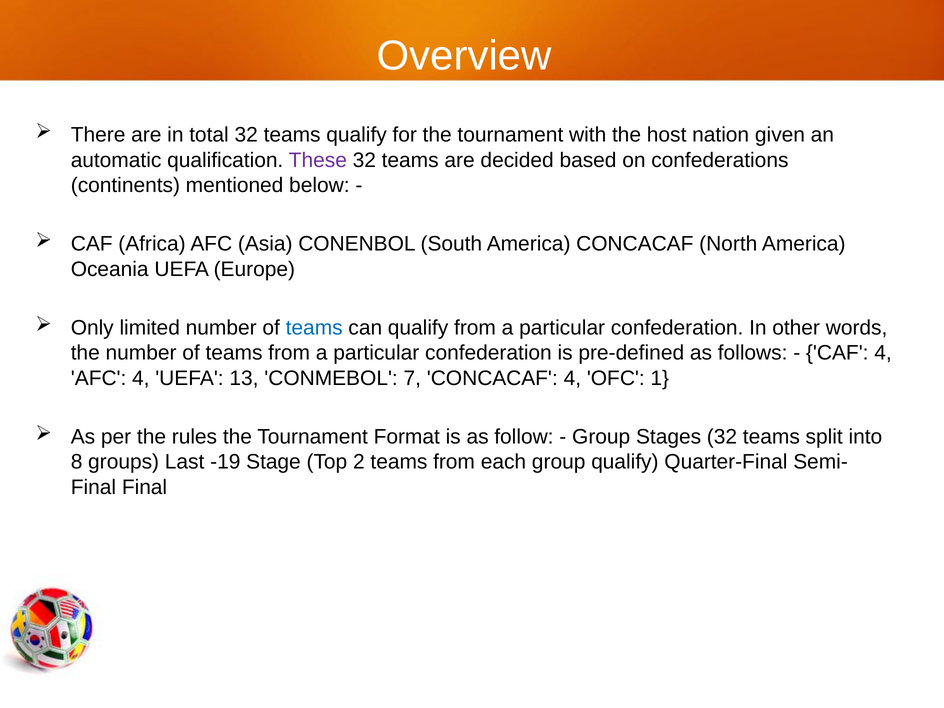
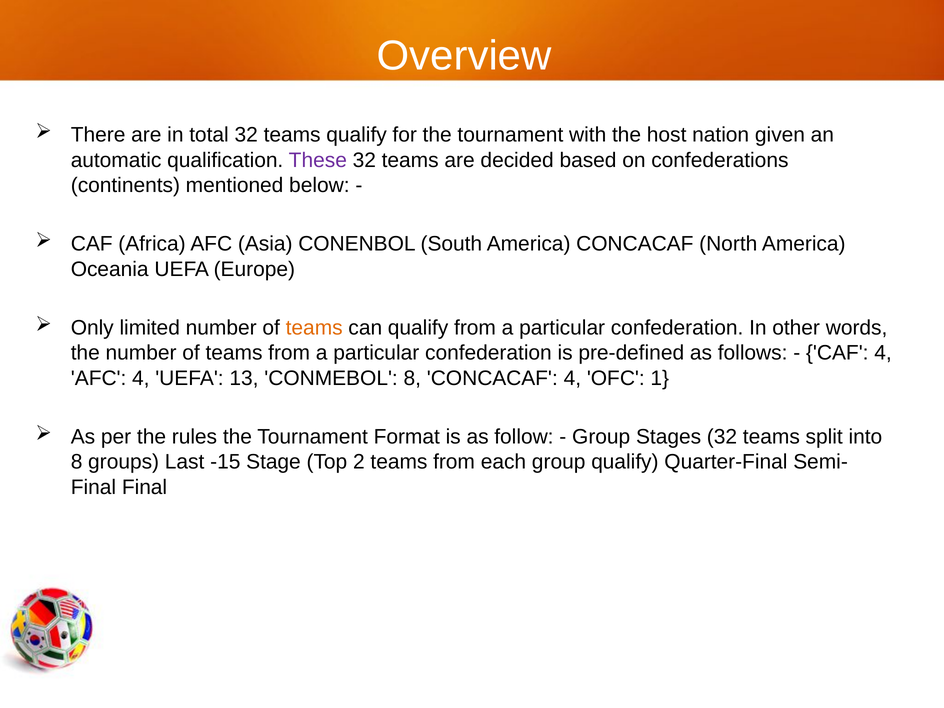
teams colour: blue -> orange (314, 328)
CONMEBOL 7: 7 -> 8 (412, 378)
-19: -19 -> -15 (225, 462)
